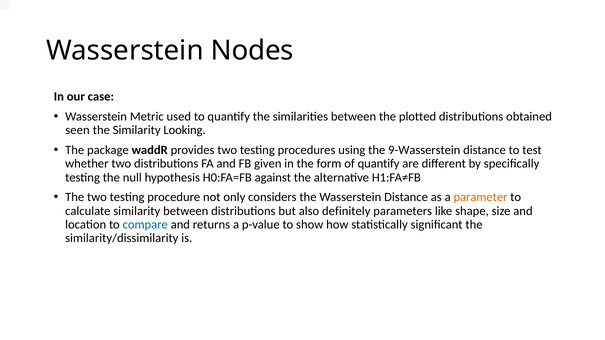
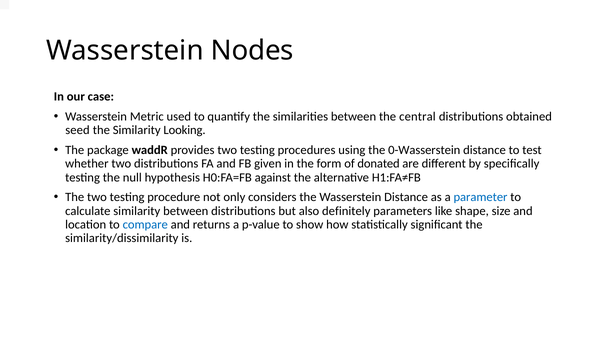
plotted: plotted -> central (417, 117)
seen: seen -> seed (77, 130)
9-Wasserstein: 9-Wasserstein -> 0-Wasserstein (424, 150)
of quantify: quantify -> donated (379, 164)
parameter colour: orange -> blue (481, 197)
